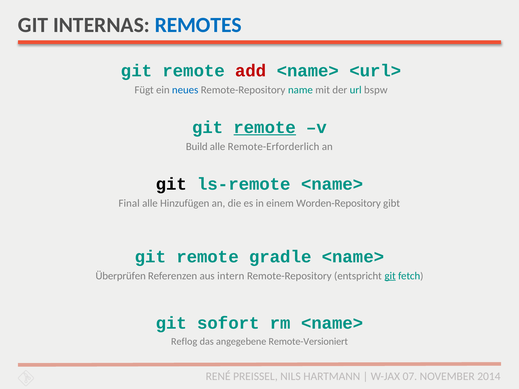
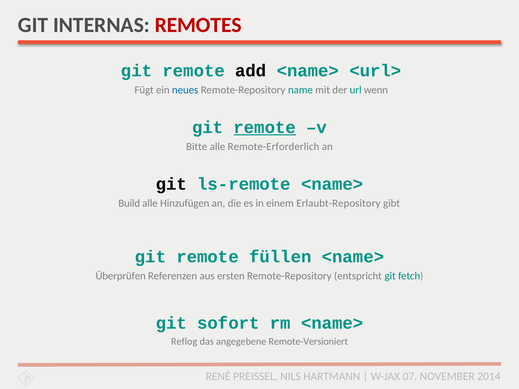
REMOTES colour: blue -> red (198, 25)
add colour: red -> black (251, 71)
bspw: bspw -> wenn (376, 90)
Build: Build -> Bitte (197, 147)
Final: Final -> Build (129, 203)
Worden-Repository: Worden-Repository -> Erlaubt-Repository (338, 203)
gradle: gradle -> füllen (280, 257)
intern: intern -> ersten (231, 276)
git underline: present -> none (390, 276)
